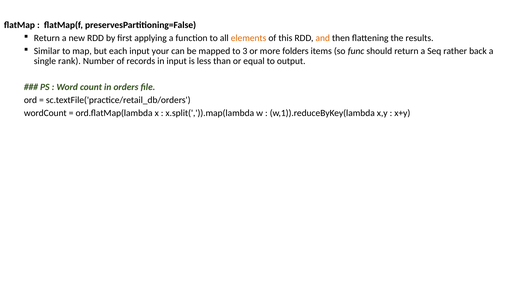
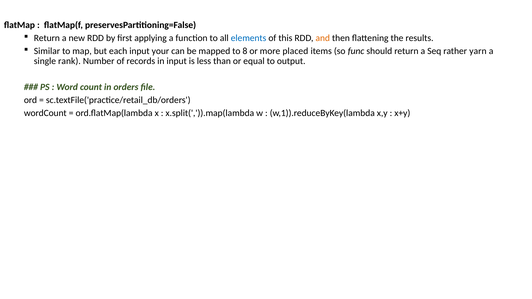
elements colour: orange -> blue (249, 38)
3: 3 -> 8 (245, 51)
folders: folders -> placed (295, 51)
back: back -> yarn (478, 51)
